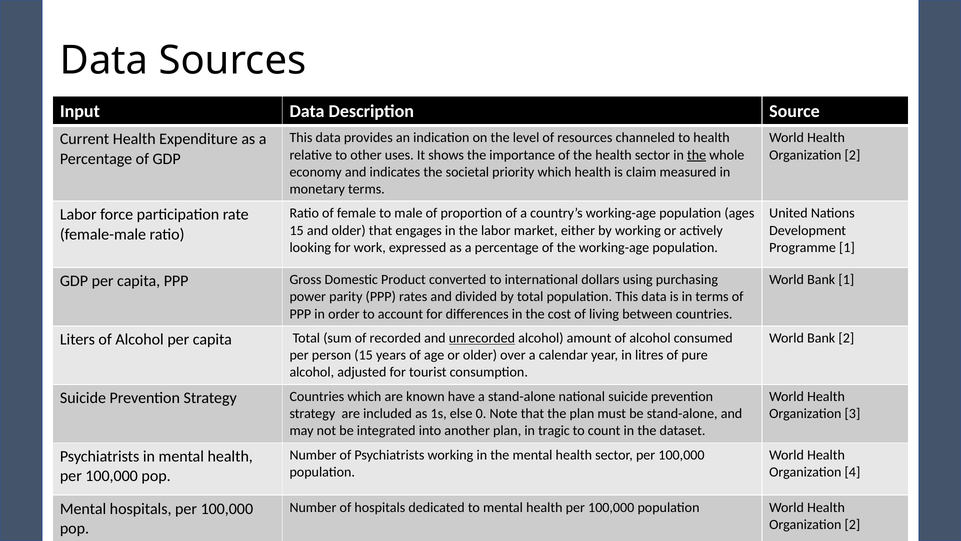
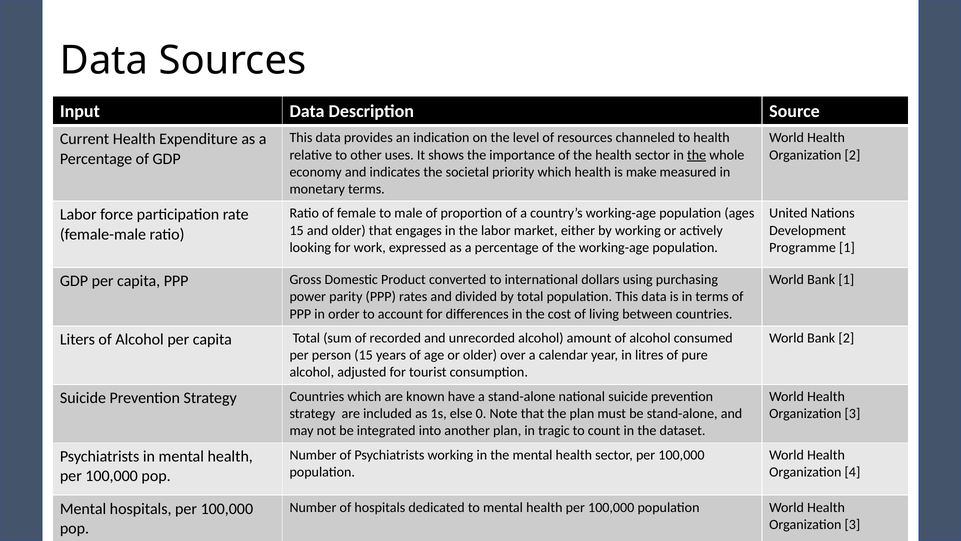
claim: claim -> make (641, 172)
unrecorded underline: present -> none (482, 338)
2: 2 -> 3 (852, 524)
